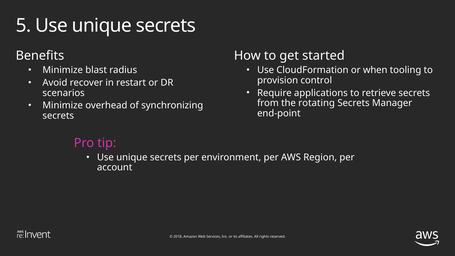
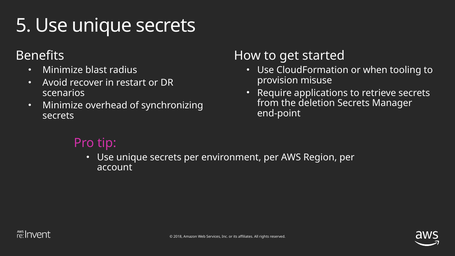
control: control -> misuse (316, 80)
rotating: rotating -> deletion (317, 103)
